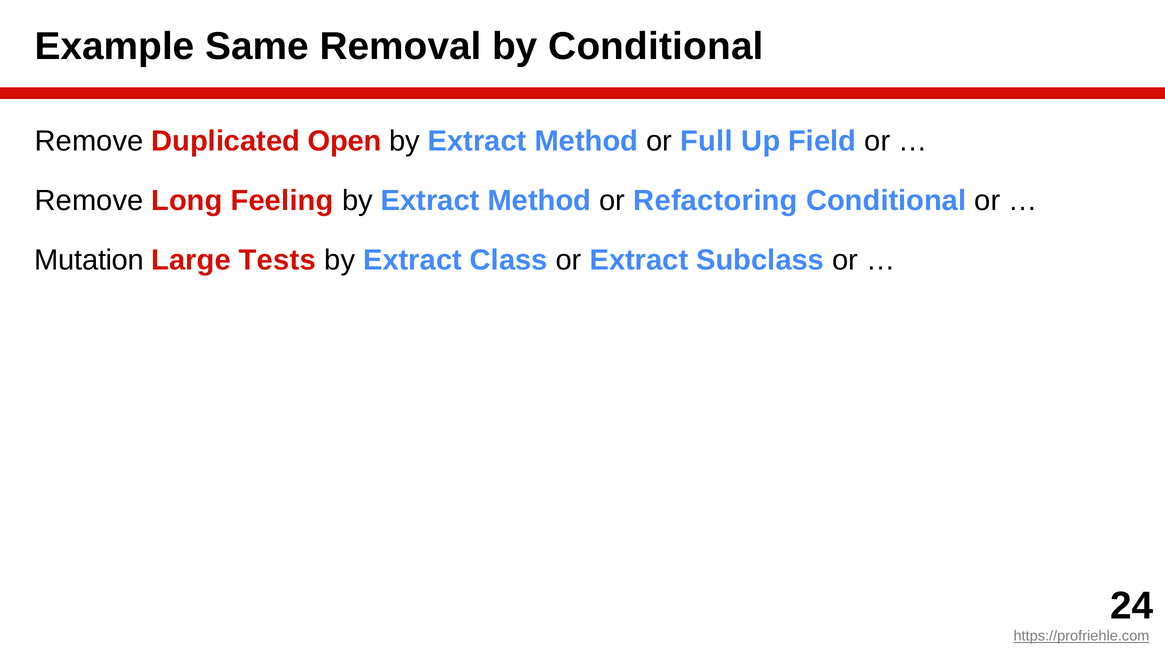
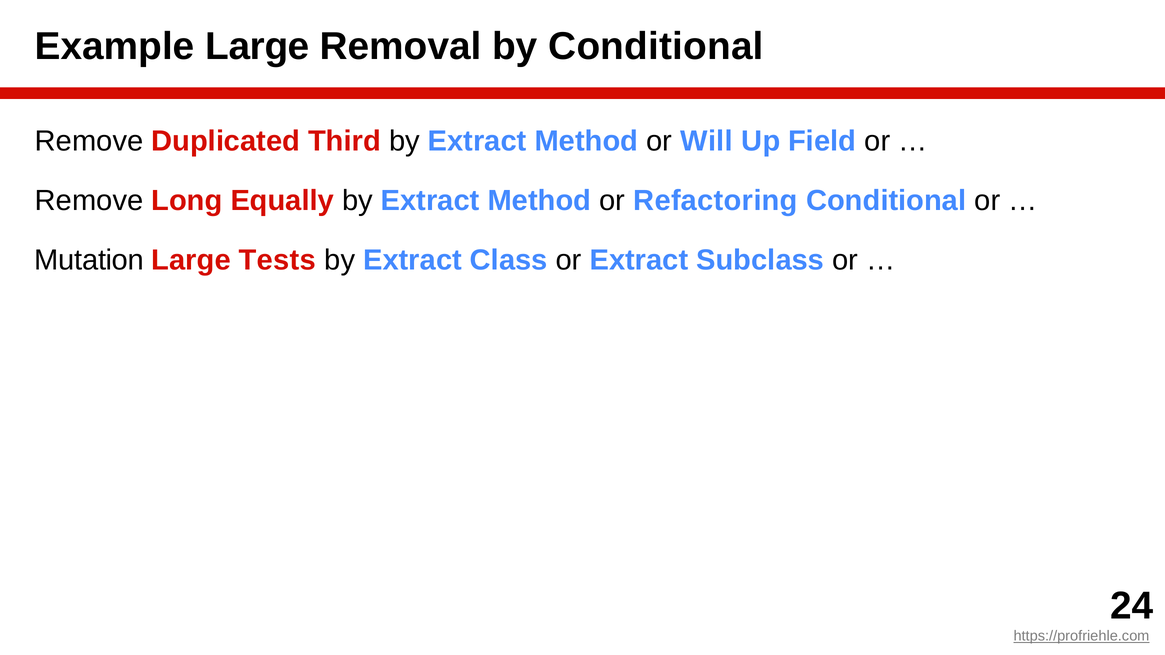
Example Same: Same -> Large (257, 46)
Open: Open -> Third (345, 141)
Full: Full -> Will (707, 141)
Feeling: Feeling -> Equally (282, 201)
